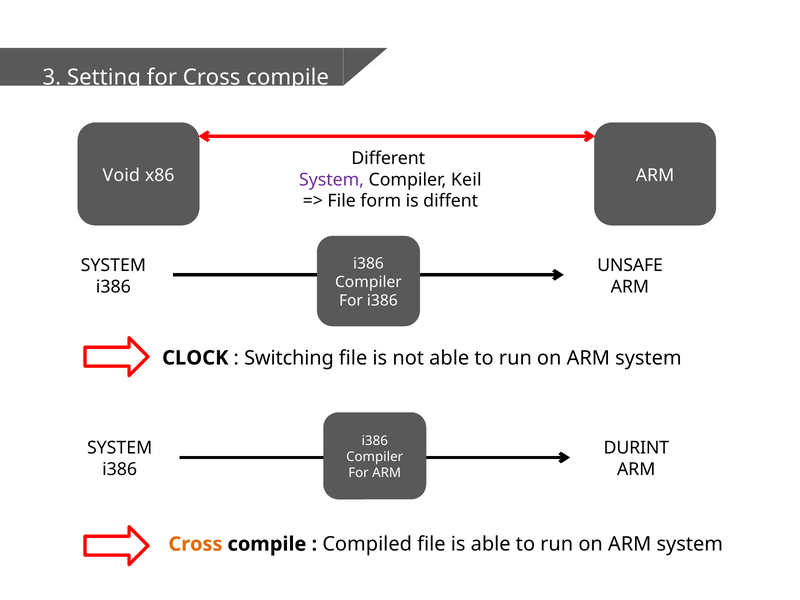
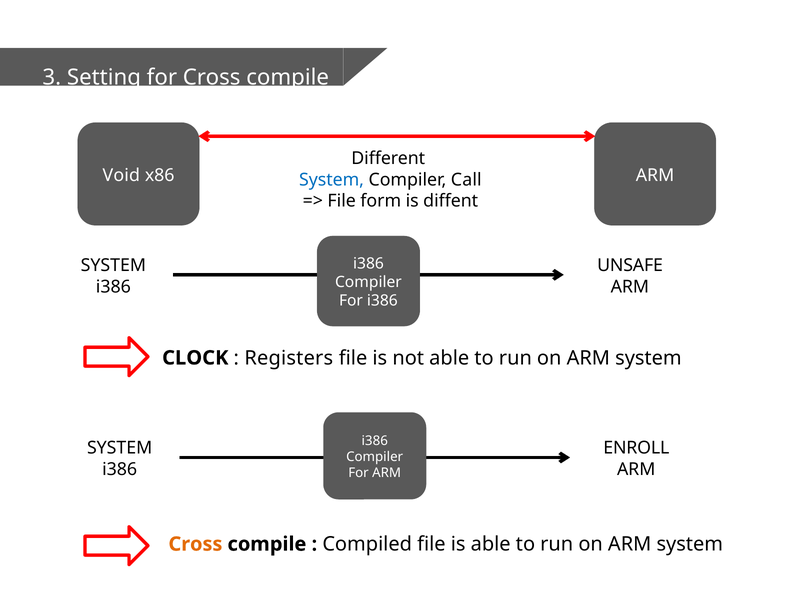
System colour: purple -> blue (332, 180)
Keil: Keil -> Call (466, 180)
Switching: Switching -> Registers (289, 358)
DURINT: DURINT -> ENROLL (636, 448)
